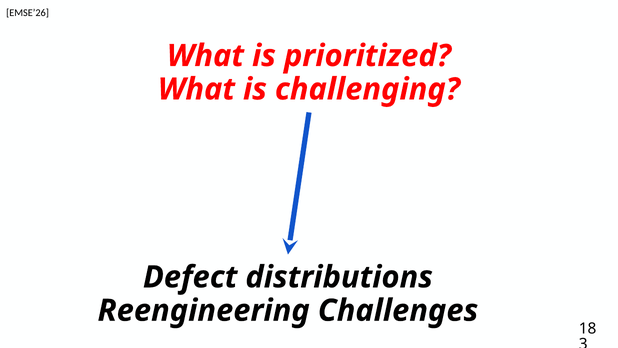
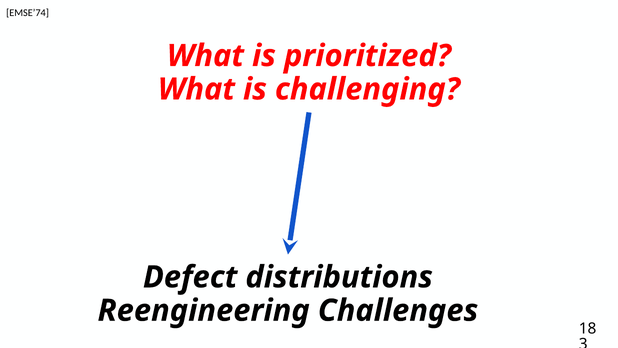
EMSE’26: EMSE’26 -> EMSE’74 (28, 13)
